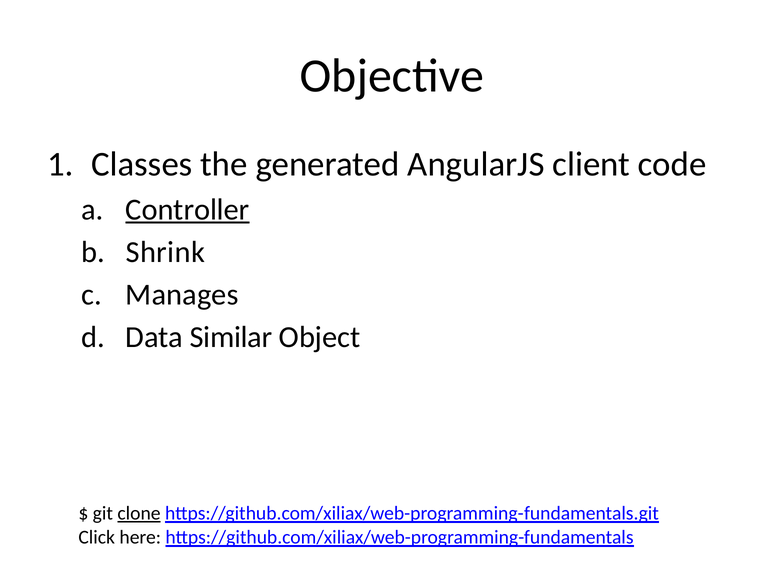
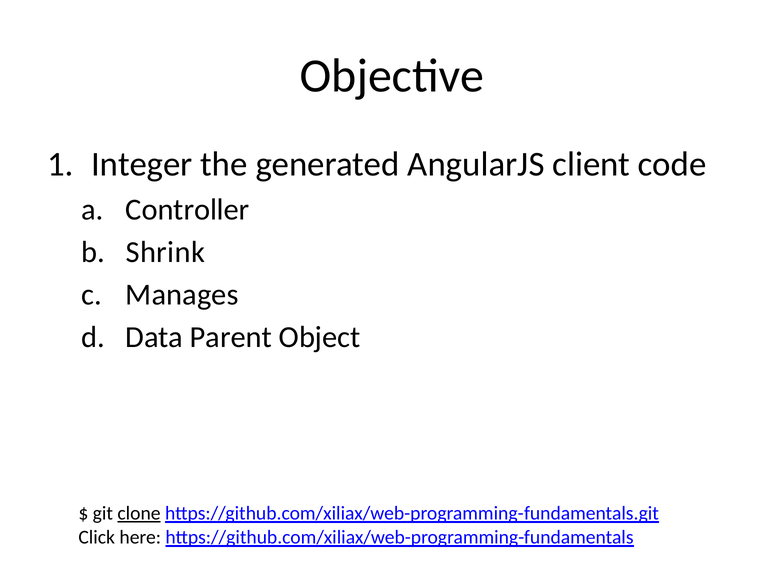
Classes: Classes -> Integer (142, 164)
Controller underline: present -> none (187, 209)
Similar: Similar -> Parent (231, 337)
